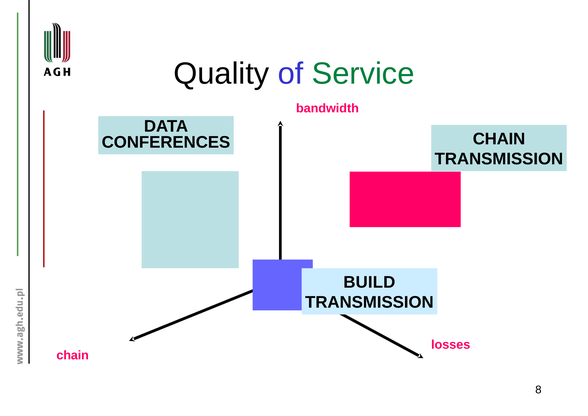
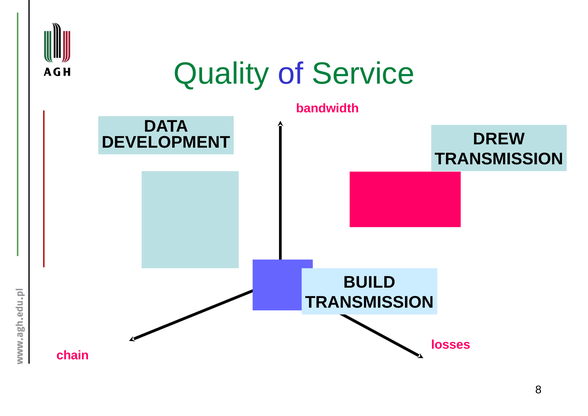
Quality colour: black -> green (221, 74)
CHAIN: CHAIN -> DREW (499, 139)
CONFERENCES: CONFERENCES -> DEVELOPMENT (166, 142)
